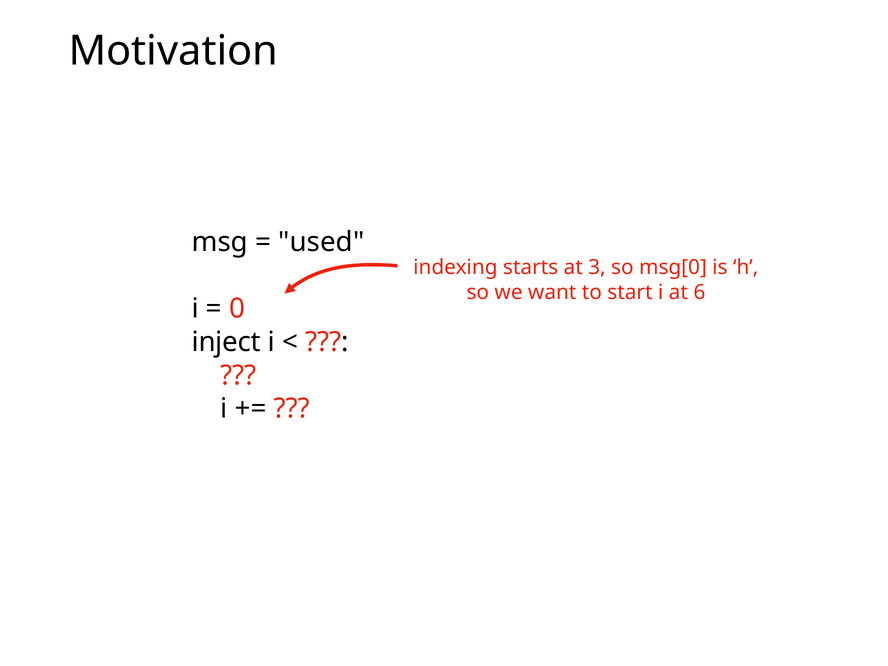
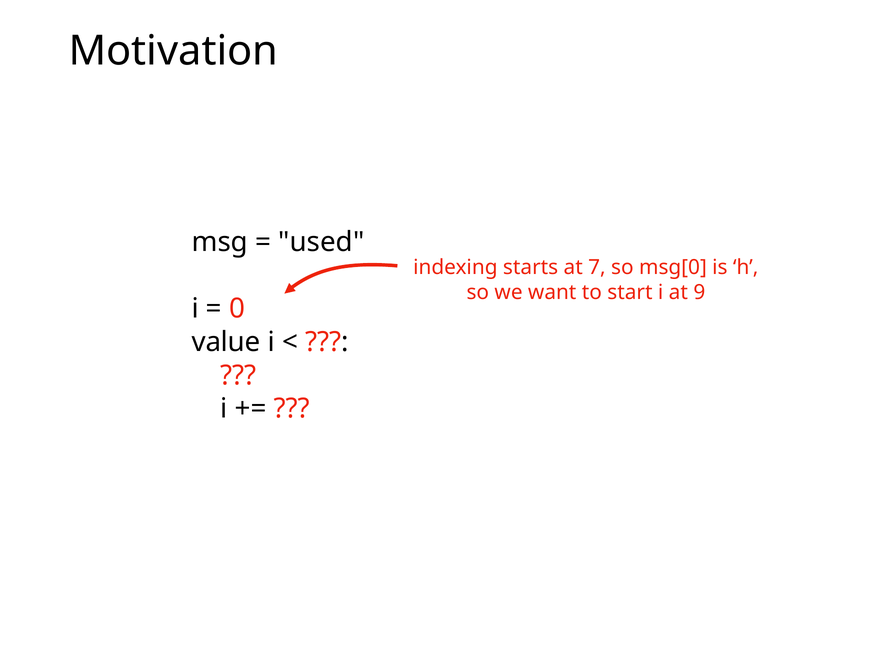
3: 3 -> 7 (597, 267)
6: 6 -> 9 (699, 292)
inject: inject -> value (226, 342)
